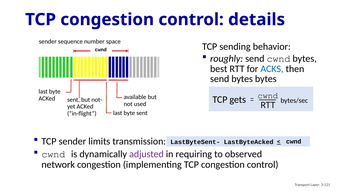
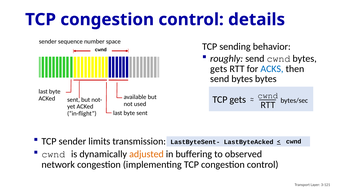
best: best -> gets (219, 69)
adjusted colour: purple -> orange (146, 154)
requiring: requiring -> buffering (194, 154)
